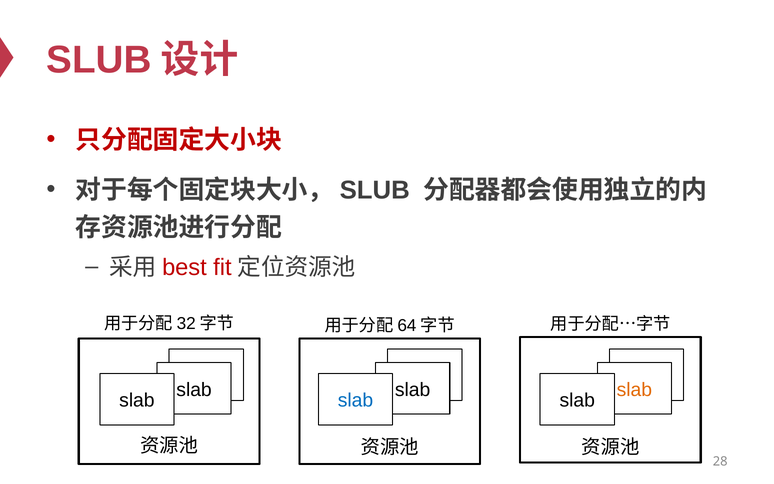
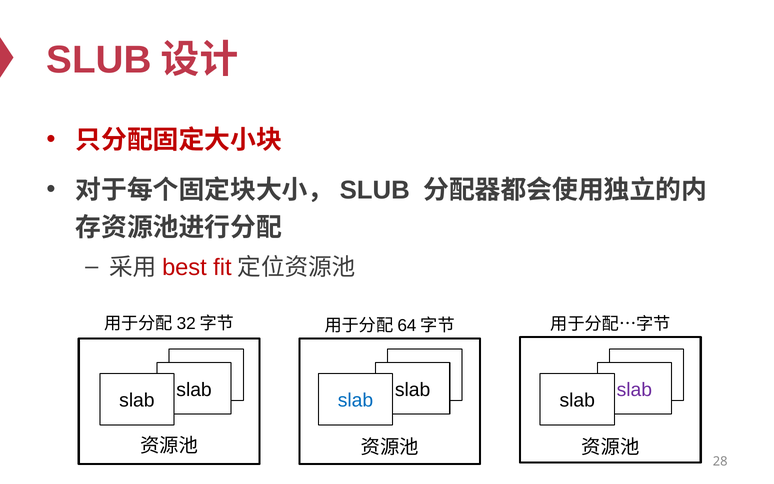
slab colour: orange -> purple (634, 390)
